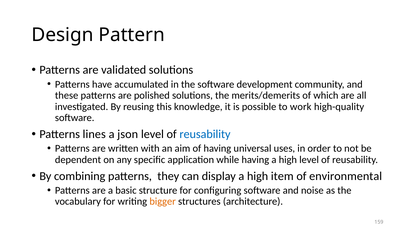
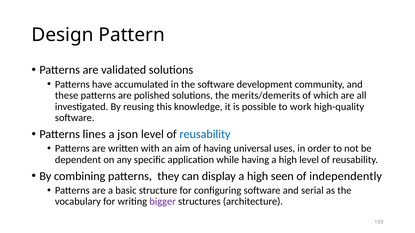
item: item -> seen (282, 176)
environmental: environmental -> independently (346, 176)
noise: noise -> serial (312, 191)
bigger colour: orange -> purple (163, 202)
